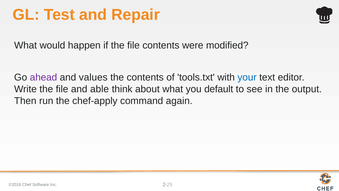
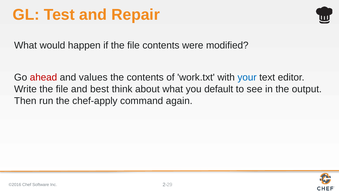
ahead colour: purple -> red (43, 77)
tools.txt: tools.txt -> work.txt (196, 77)
able: able -> best (100, 89)
